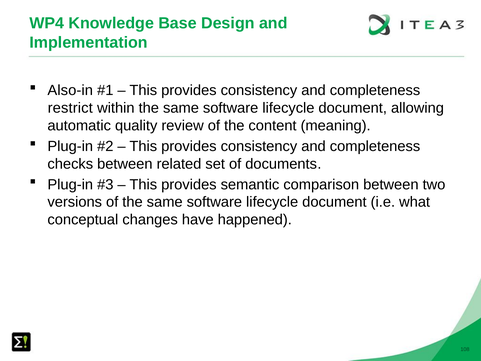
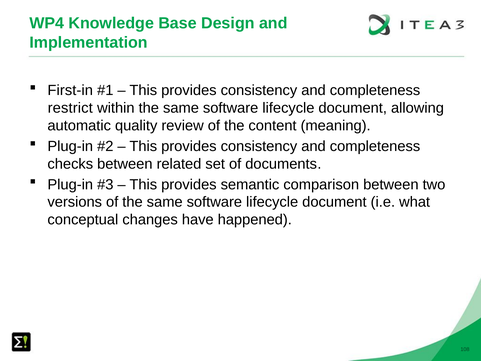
Also-in: Also-in -> First-in (70, 90)
